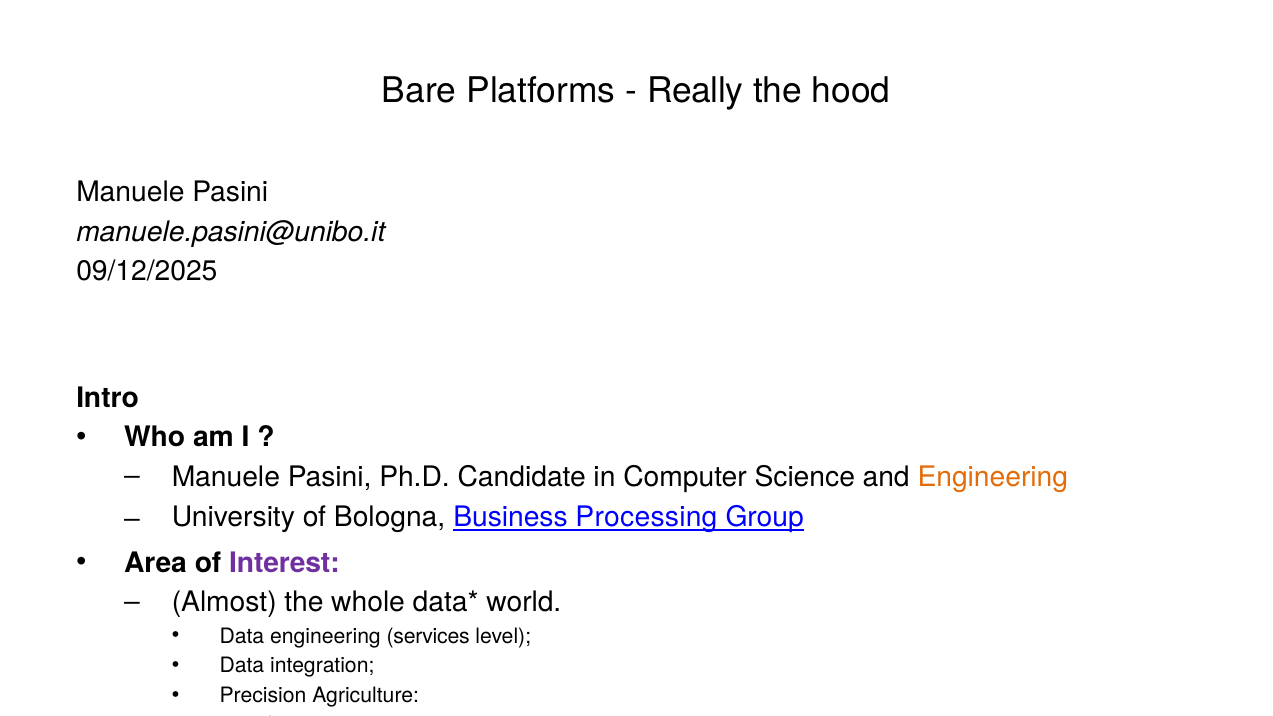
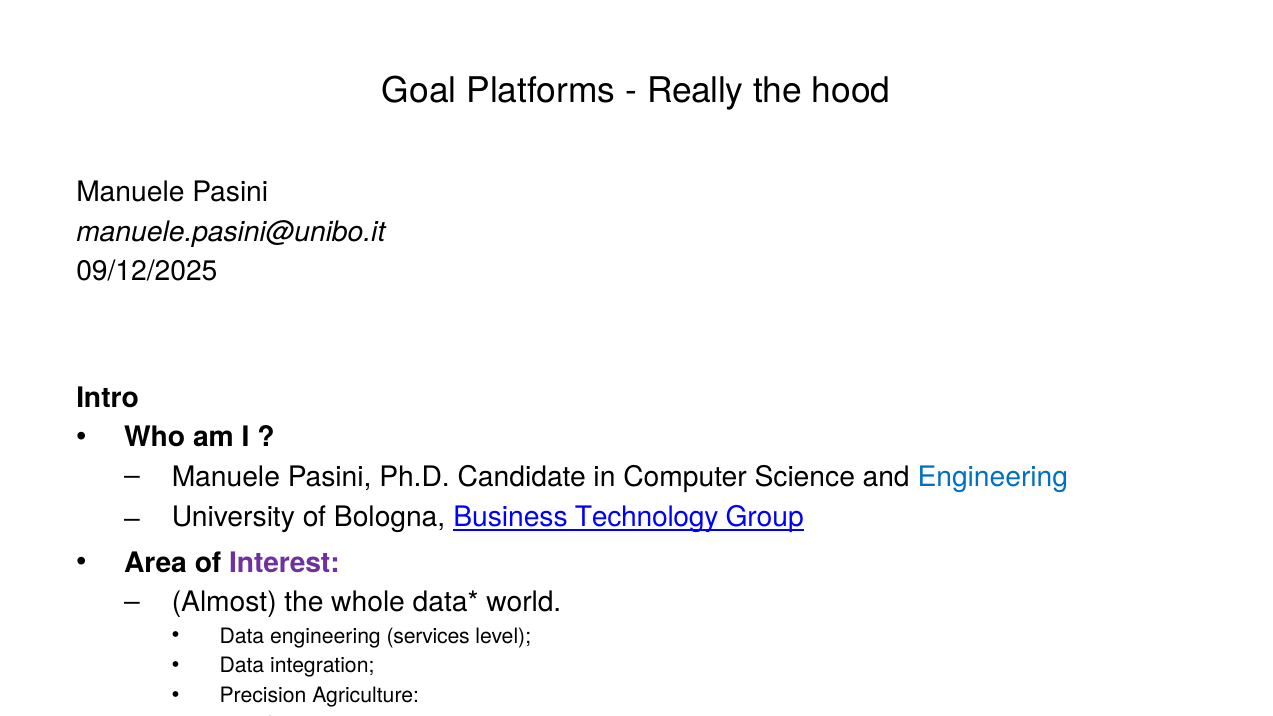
Bare: Bare -> Goal (419, 91)
Engineering colour: orange -> blue (993, 477)
Processing: Processing -> Technology (647, 517)
